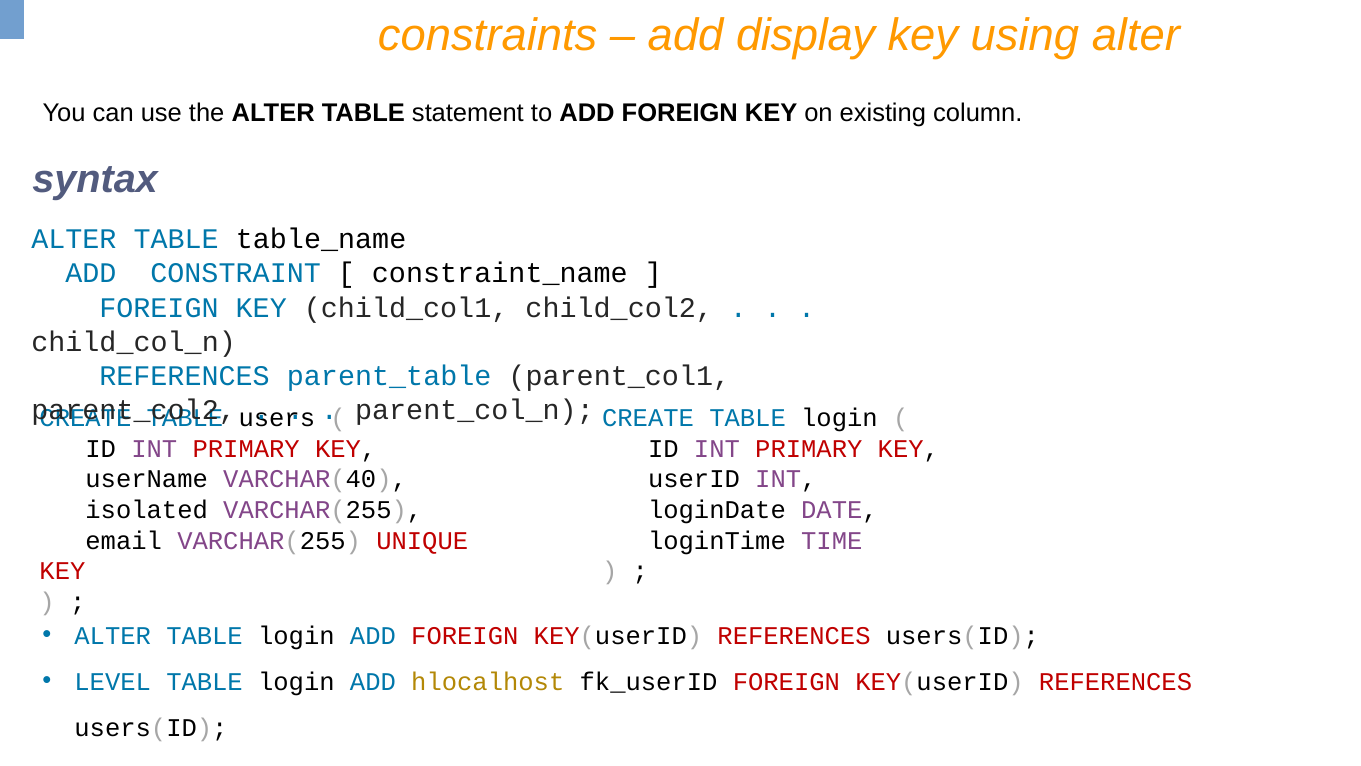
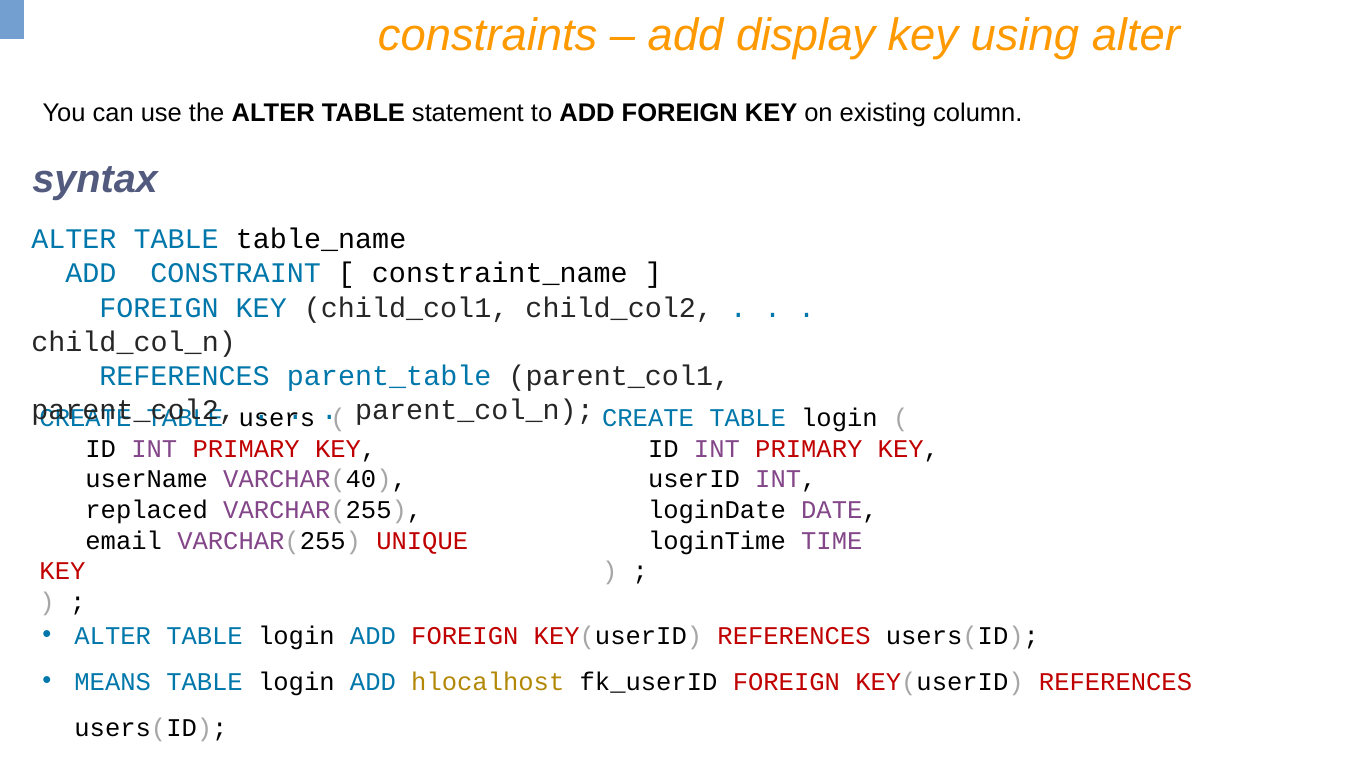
isolated: isolated -> replaced (147, 510)
LEVEL: LEVEL -> MEANS (113, 681)
